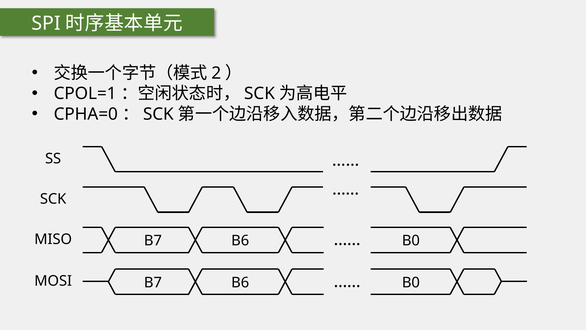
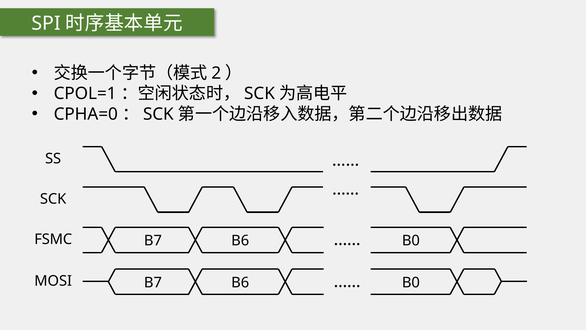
MISO: MISO -> FSMC (53, 239)
